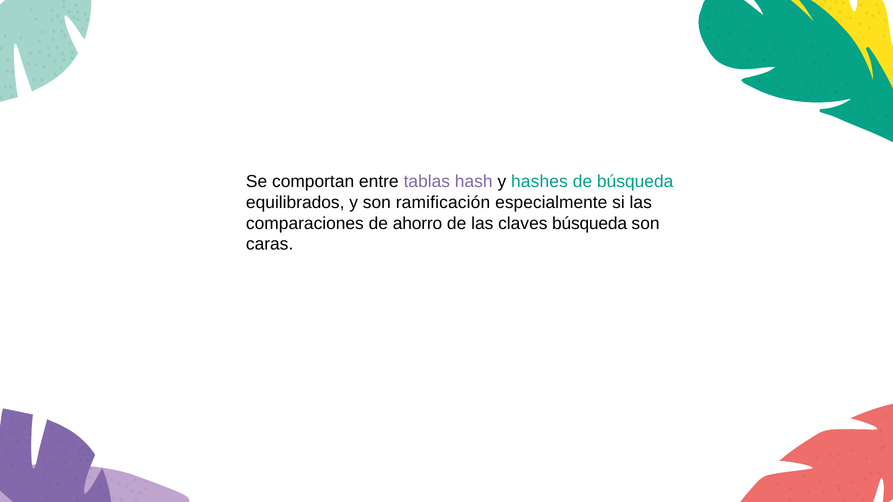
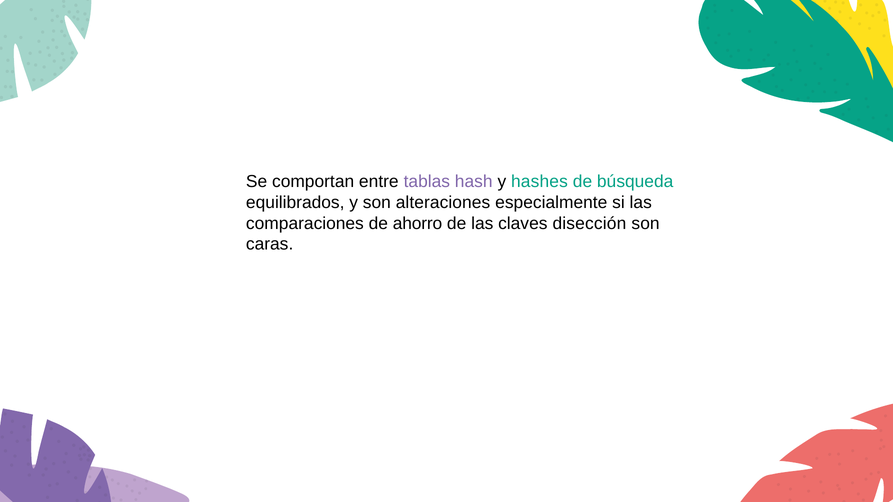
ramificación: ramificación -> alteraciones (443, 203)
claves búsqueda: búsqueda -> disección (589, 224)
